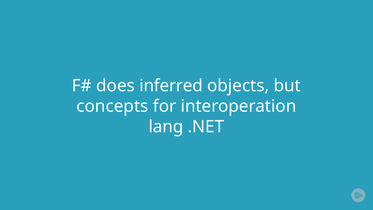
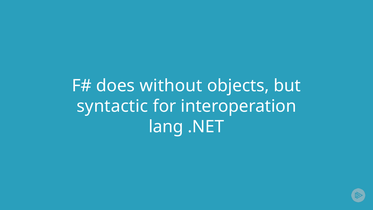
inferred: inferred -> without (171, 86)
concepts: concepts -> syntactic (112, 106)
